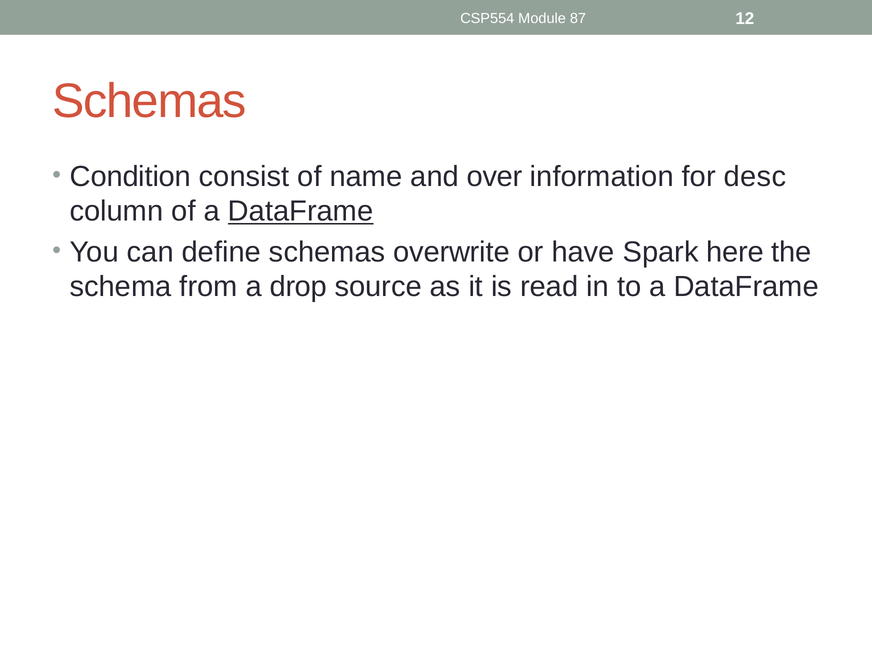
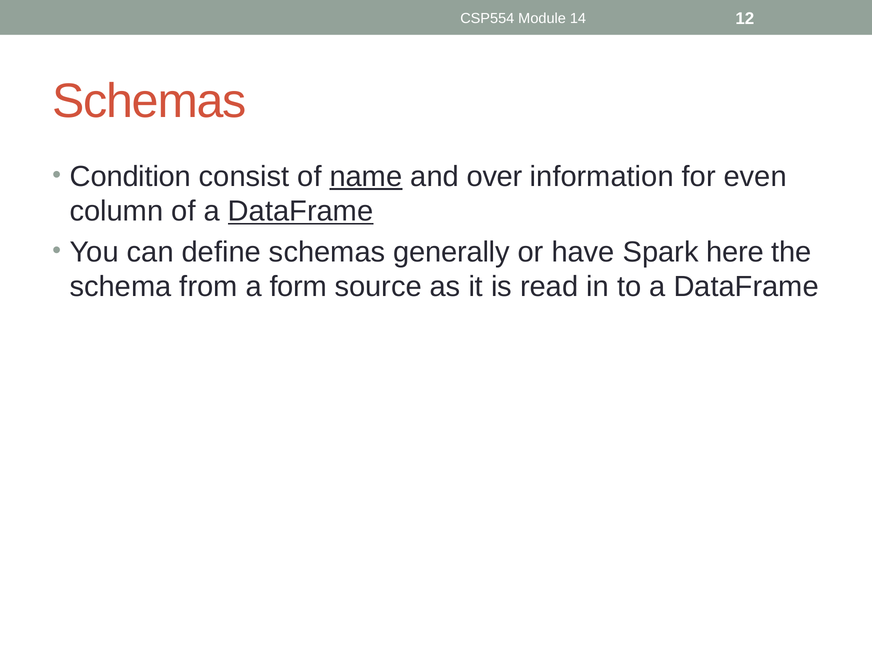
87: 87 -> 14 (578, 18)
name underline: none -> present (366, 176)
desc: desc -> even (755, 176)
overwrite: overwrite -> generally (452, 252)
drop: drop -> form (298, 287)
